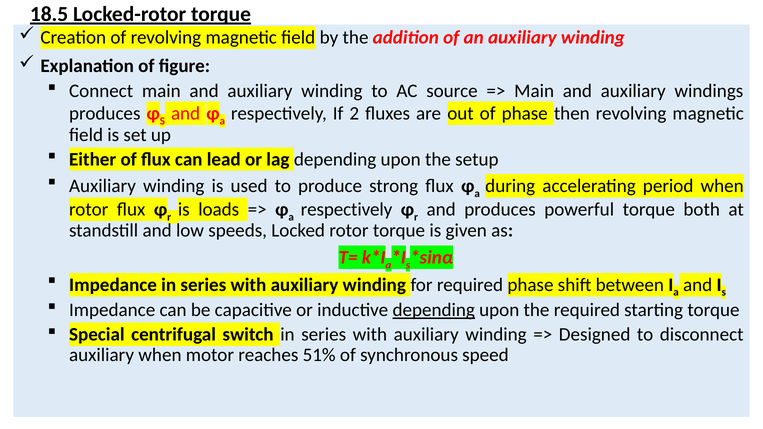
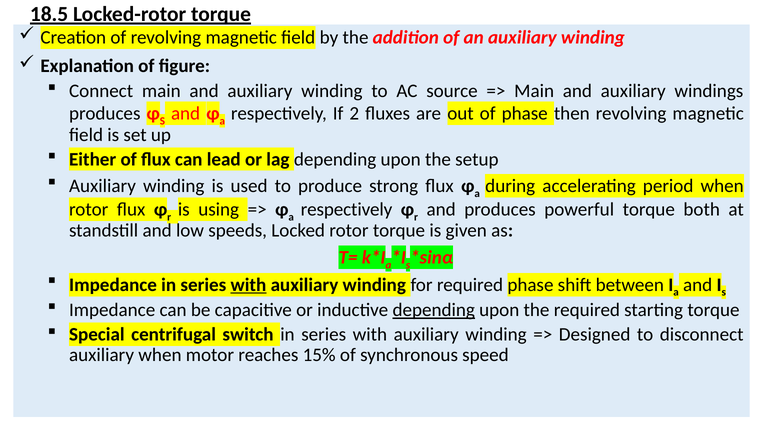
loads: loads -> using (219, 210)
with underline: none -> present (248, 285)
51%: 51% -> 15% (319, 355)
